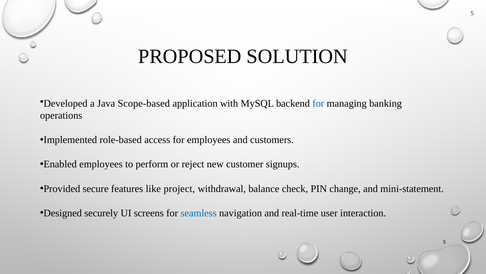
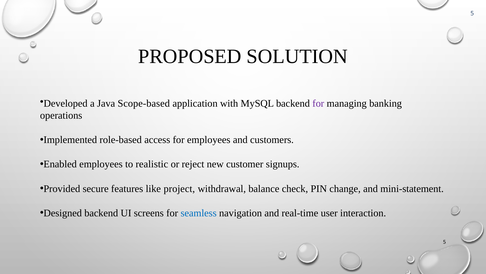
for colour: blue -> purple (318, 103)
perform: perform -> realistic (152, 164)
Designed securely: securely -> backend (101, 213)
